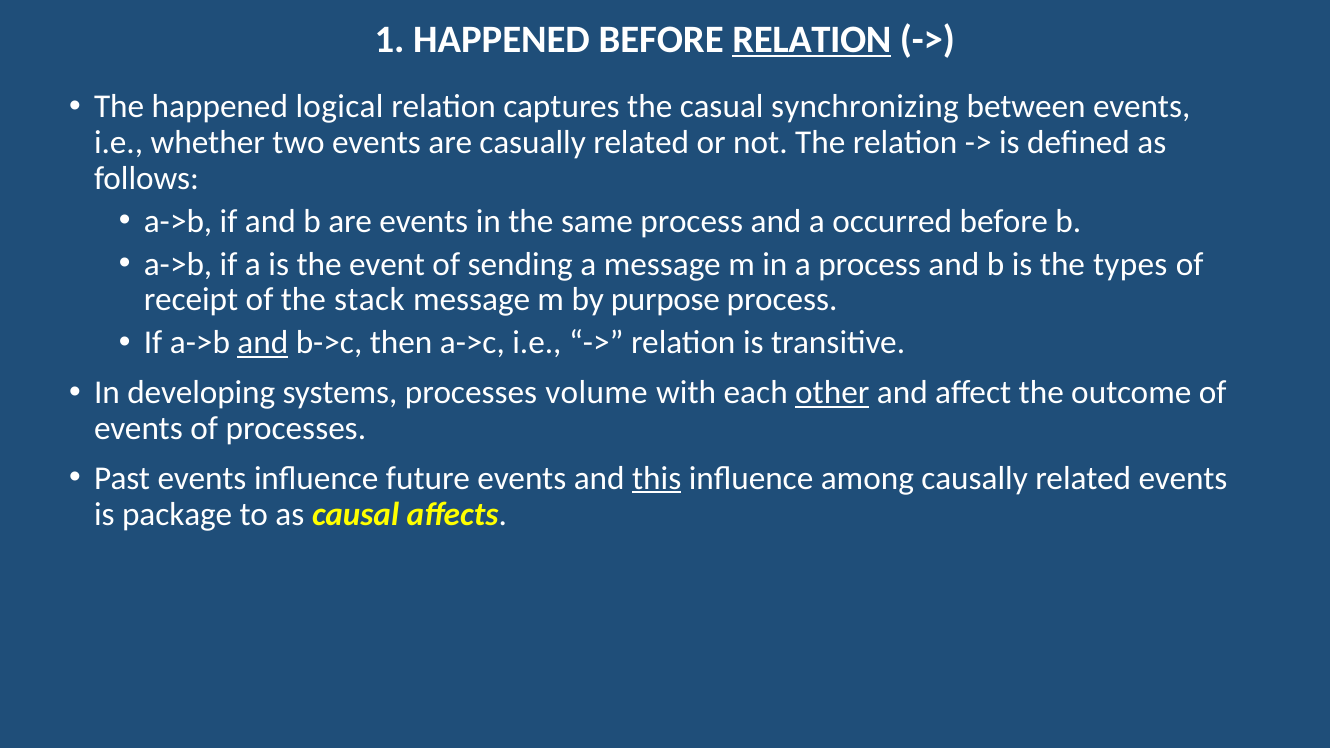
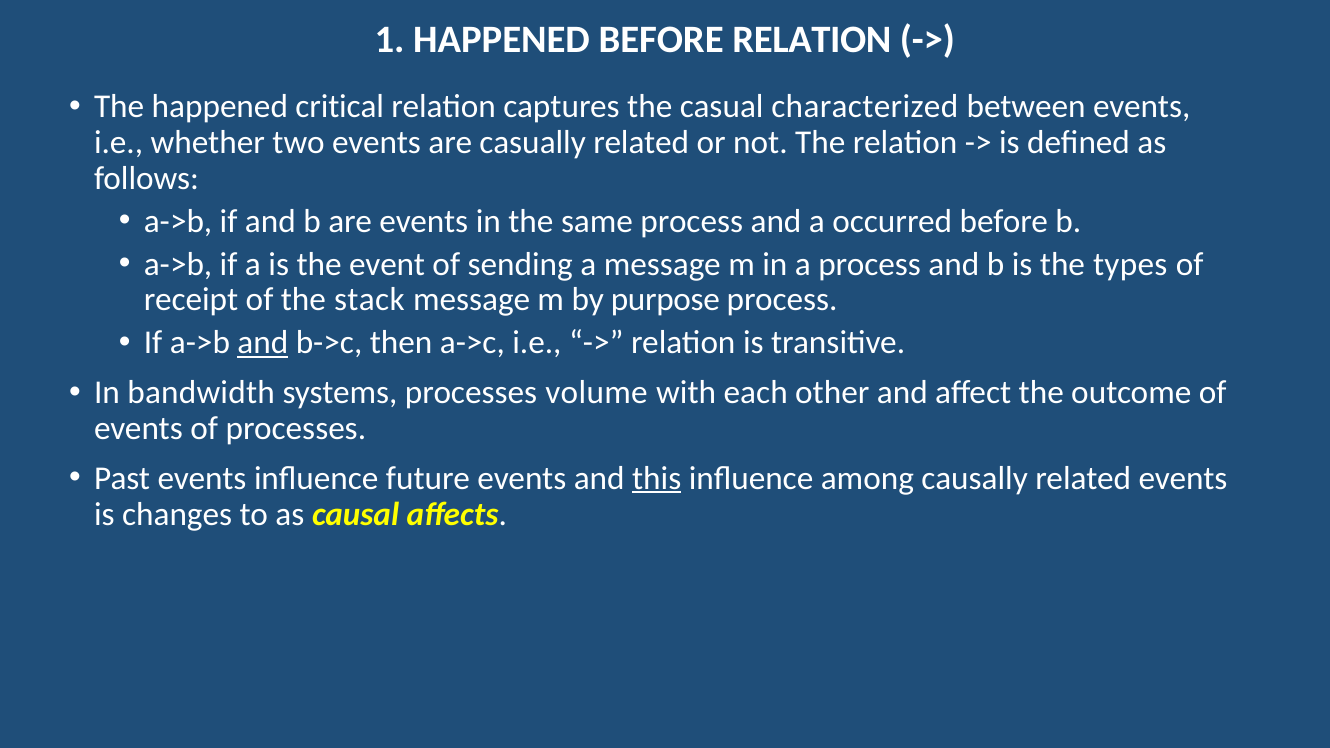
RELATION underline: present -> none (812, 39)
logical: logical -> critical (340, 107)
synchronizing: synchronizing -> characterized (865, 107)
developing: developing -> bandwidth (201, 393)
other underline: present -> none (832, 393)
package: package -> changes (177, 514)
